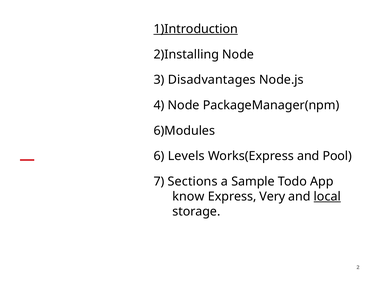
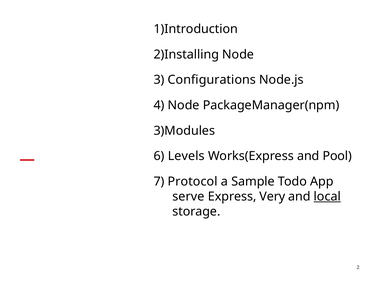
1)Introduction underline: present -> none (196, 29)
Disadvantages: Disadvantages -> Configurations (212, 80)
6)Modules: 6)Modules -> 3)Modules (184, 131)
Sections: Sections -> Protocol (193, 182)
know: know -> serve (188, 197)
